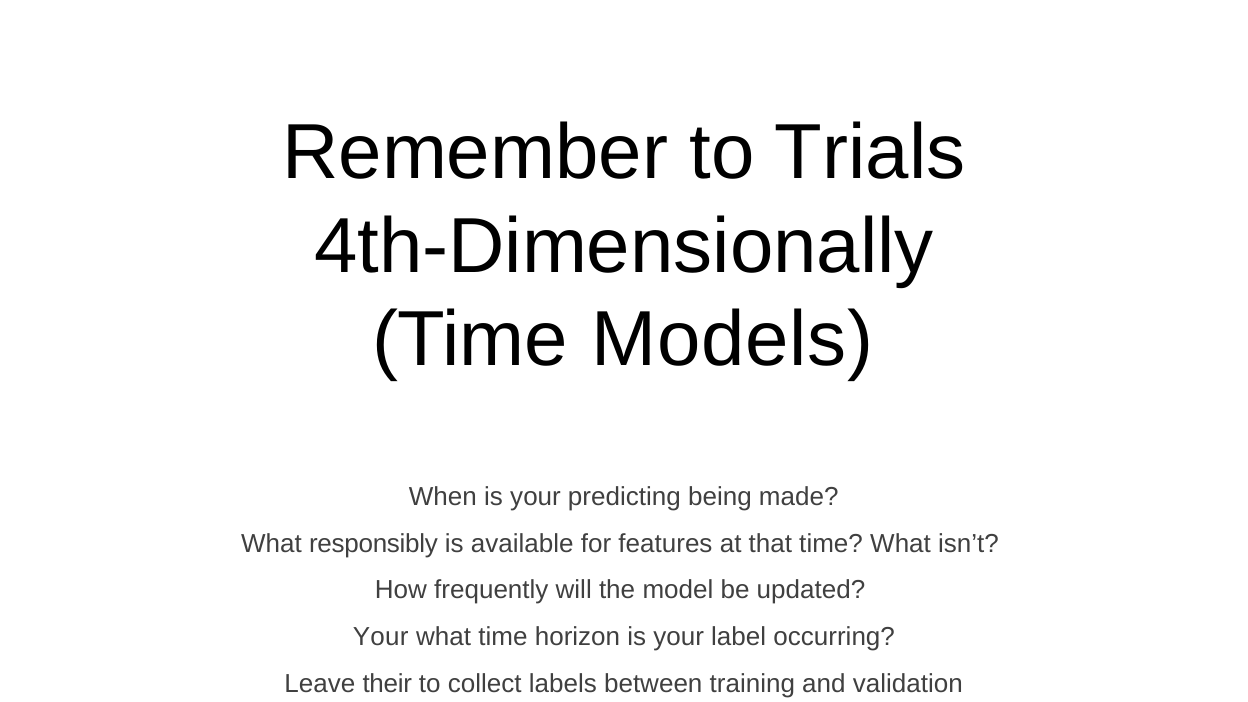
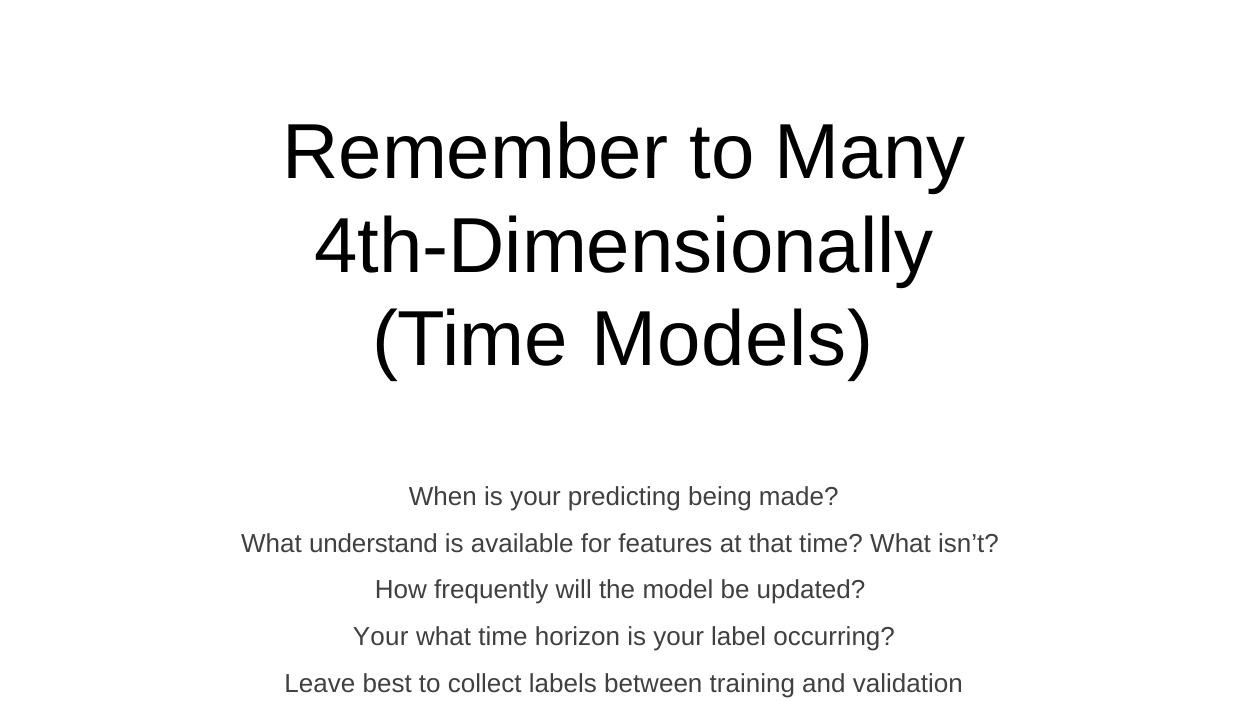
Trials: Trials -> Many (870, 153)
responsibly: responsibly -> understand (373, 544)
their: their -> best (387, 684)
